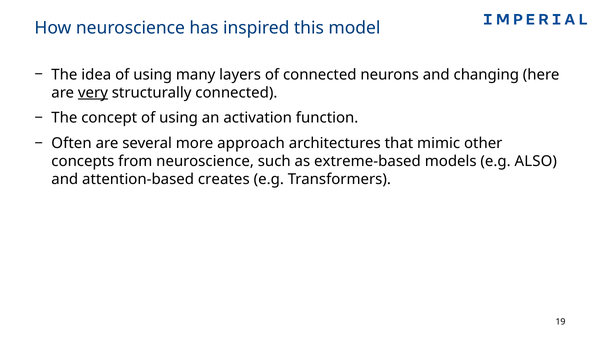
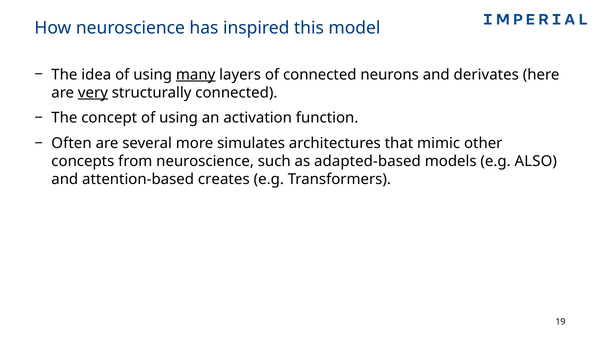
many underline: none -> present (196, 75)
changing: changing -> derivates (486, 75)
approach: approach -> simulates (251, 144)
extreme-based: extreme-based -> adapted-based (367, 162)
